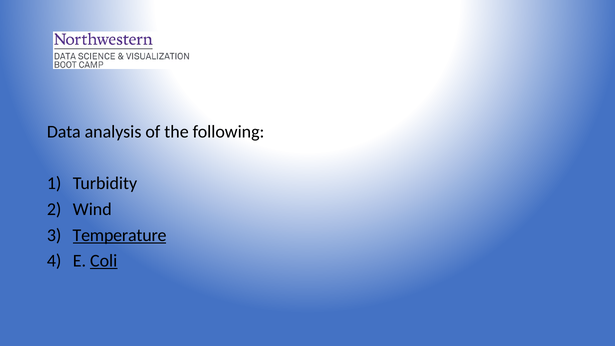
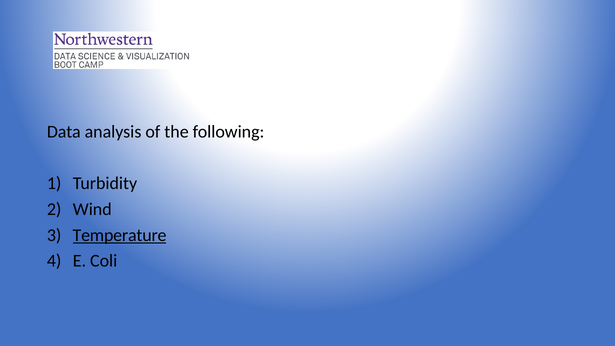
Coli underline: present -> none (104, 261)
